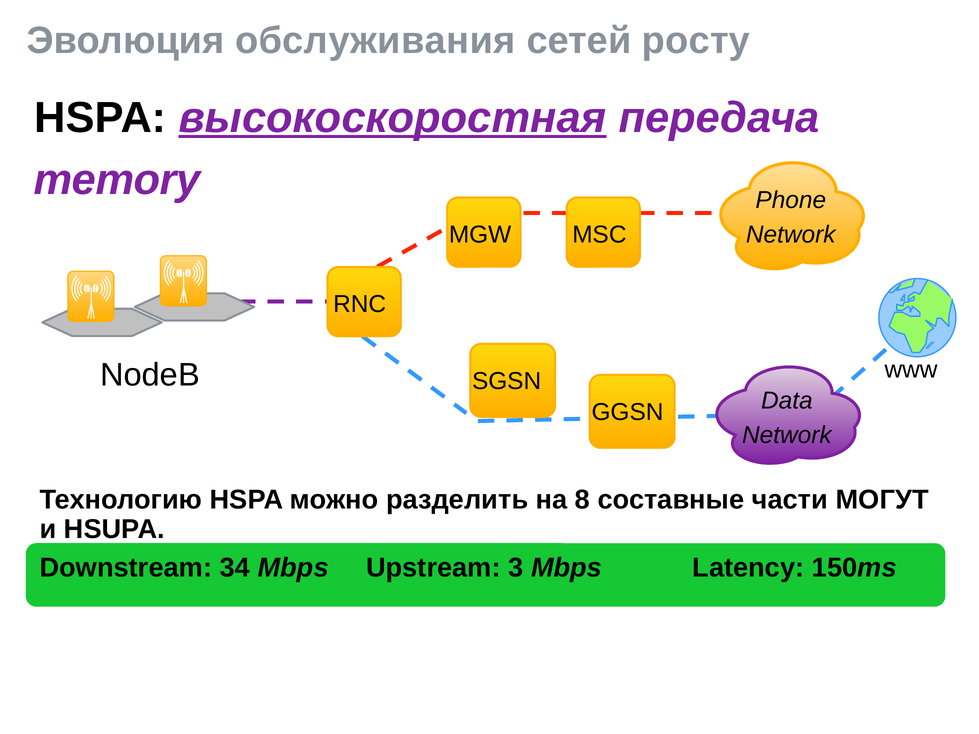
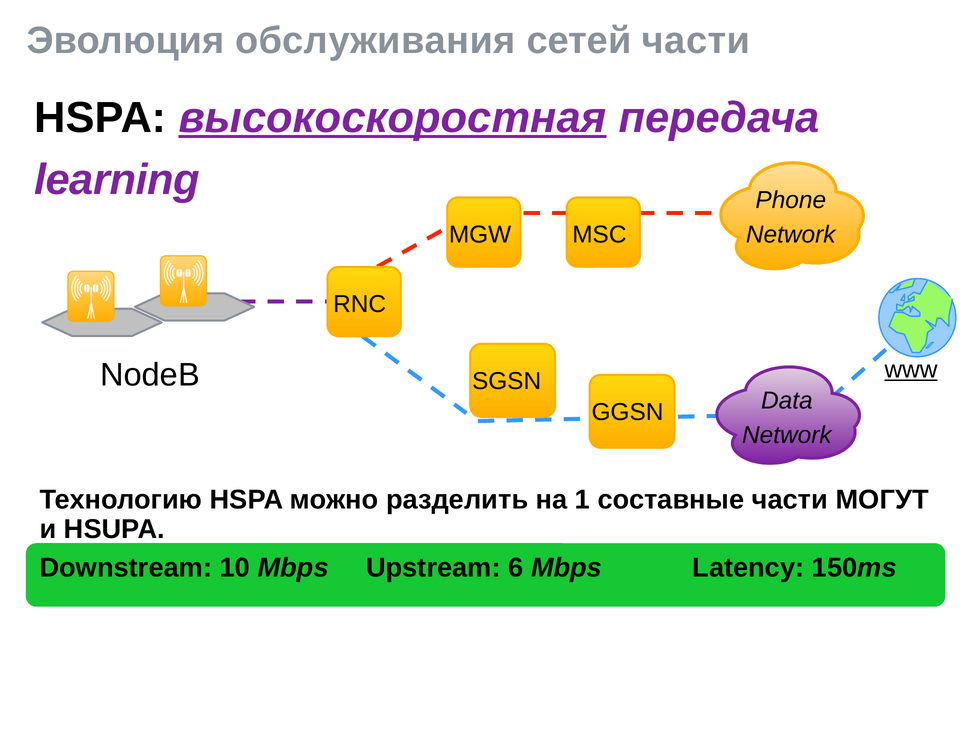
сетей росту: росту -> части (696, 41)
memory: memory -> learning (117, 180)
www underline: none -> present (911, 370)
8: 8 -> 1 (583, 500)
34: 34 -> 10 (235, 568)
3: 3 -> 6 (516, 568)
